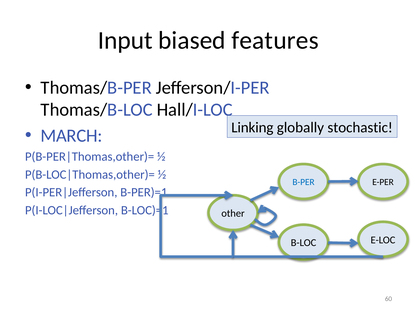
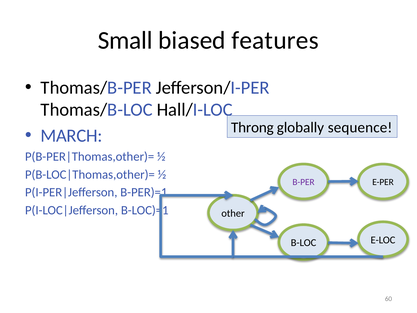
Input: Input -> Small (125, 40)
Linking: Linking -> Throng (252, 127)
stochastic: stochastic -> sequence (360, 127)
B-PER colour: blue -> purple (304, 182)
